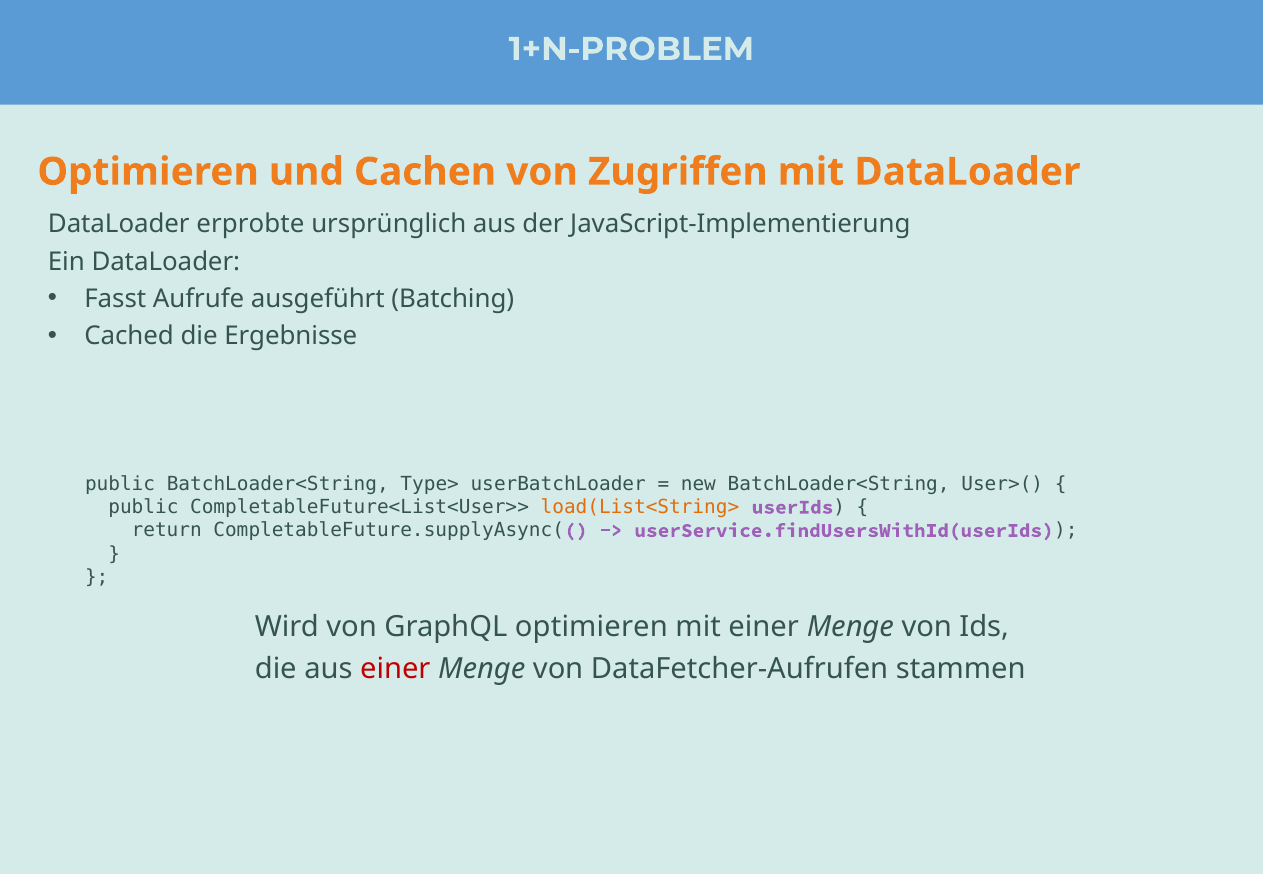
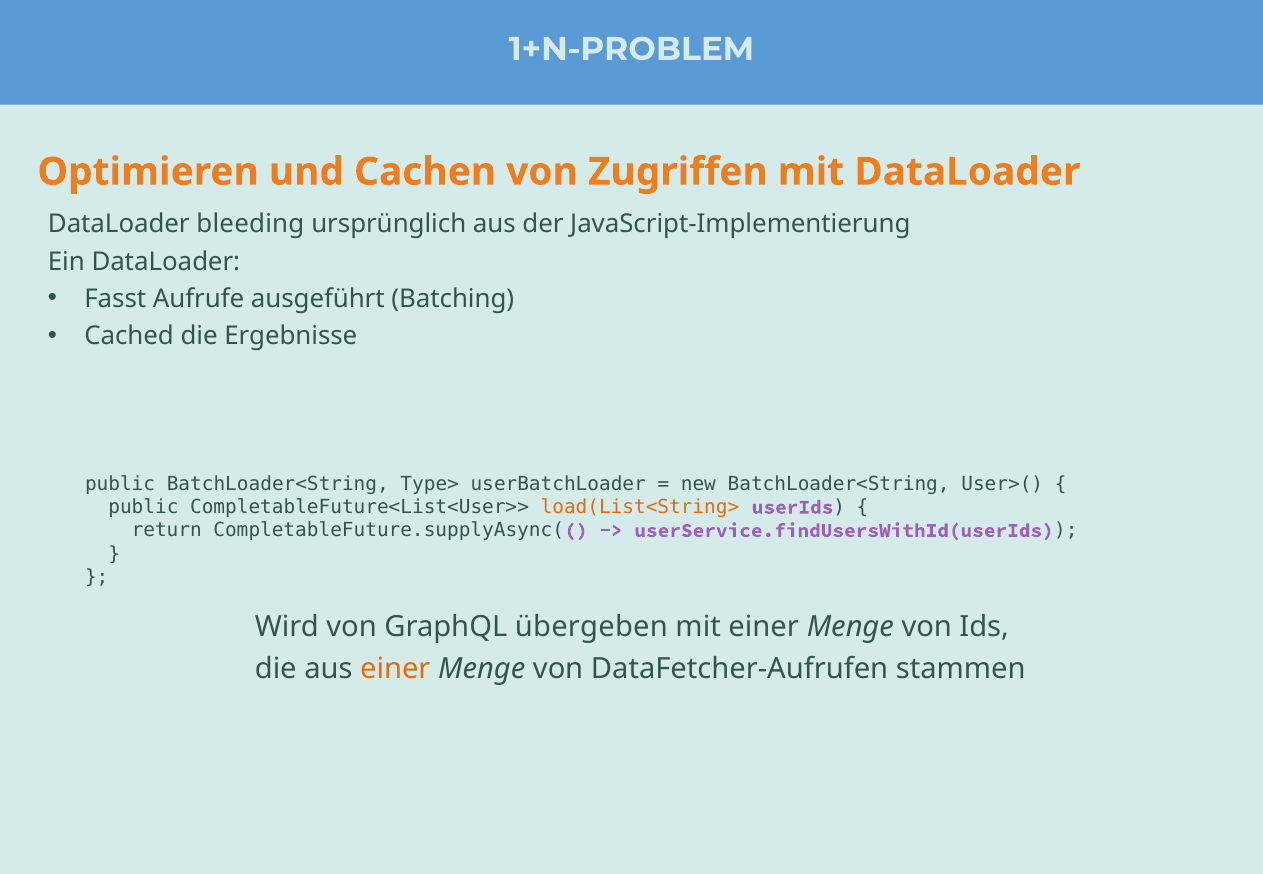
erprobte: erprobte -> bleeding (250, 224)
GraphQL optimieren: optimieren -> übergeben (591, 627)
einer colour: red -> orange (395, 669)
